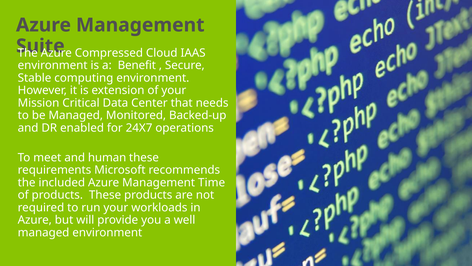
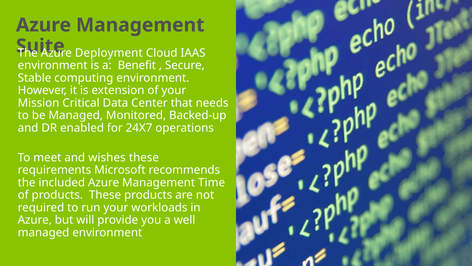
Compressed: Compressed -> Deployment (109, 53)
human: human -> wishes (107, 157)
